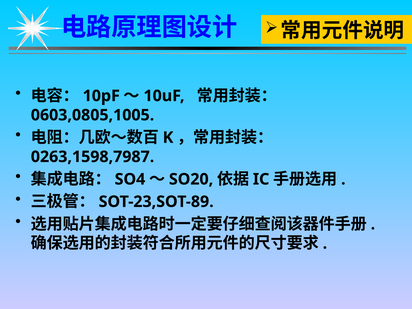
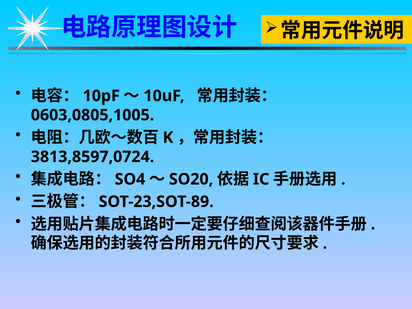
0263,1598,7987: 0263,1598,7987 -> 3813,8597,0724 (93, 157)
